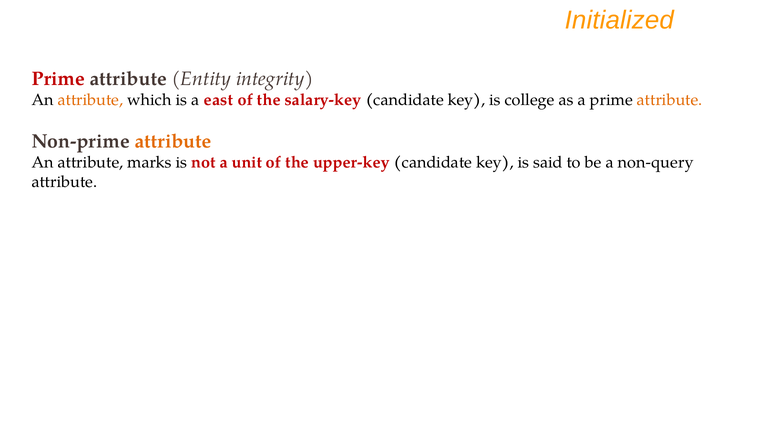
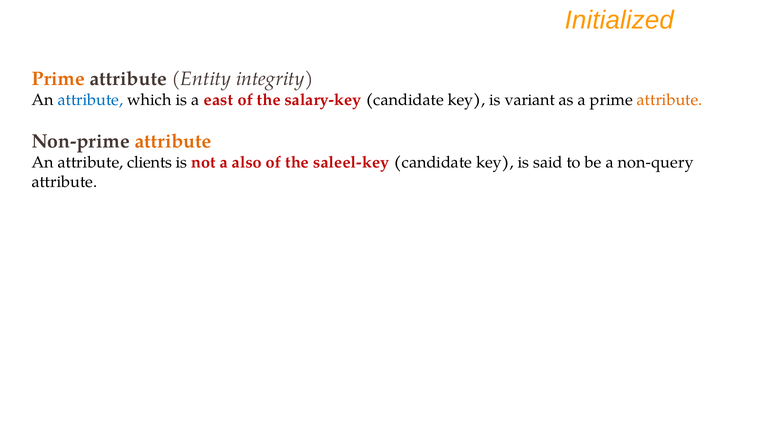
Prime colour: red -> orange (58, 79)
attribute colour: orange -> blue (91, 100)
college: college -> variant (530, 100)
marks: marks -> clients (150, 162)
unit: unit -> also (247, 162)
upper-key: upper-key -> saleel-key (351, 162)
